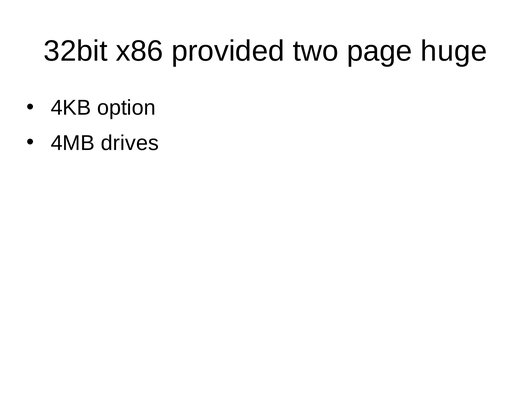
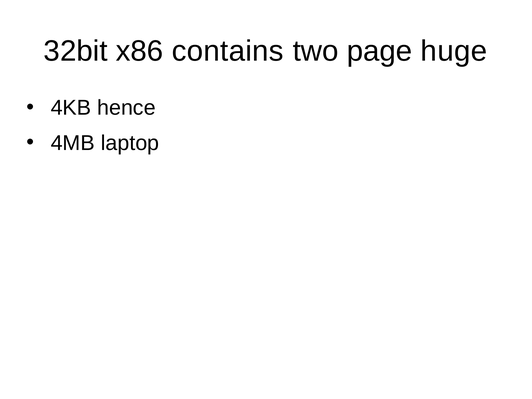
provided: provided -> contains (228, 51)
option: option -> hence (126, 108)
drives: drives -> laptop (130, 143)
